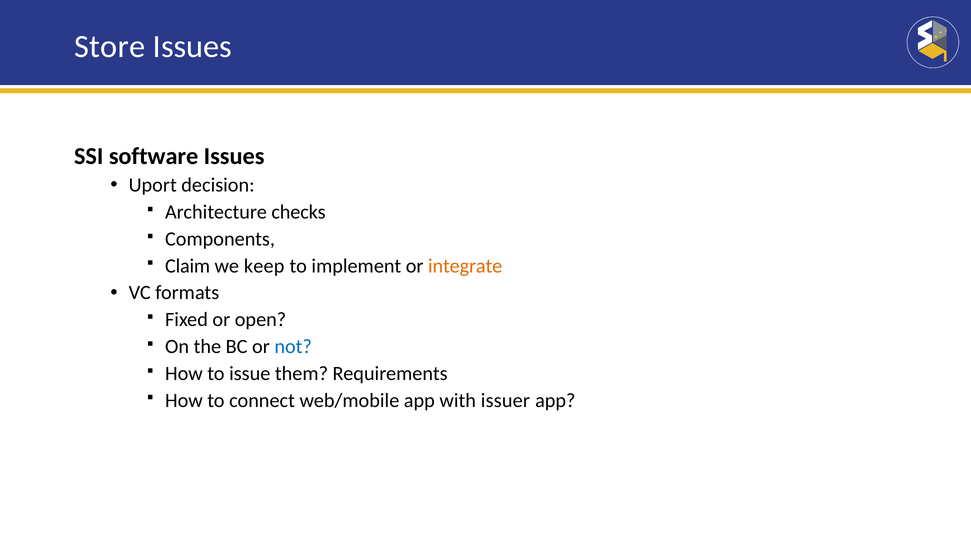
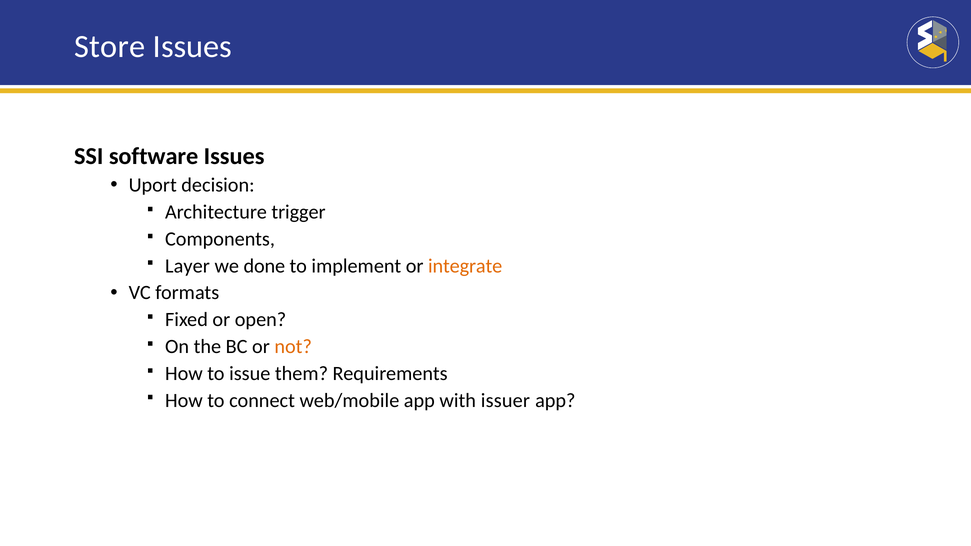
checks: checks -> trigger (299, 212)
Claim: Claim -> Layer (187, 266)
keep: keep -> done (264, 266)
not colour: blue -> orange (293, 347)
